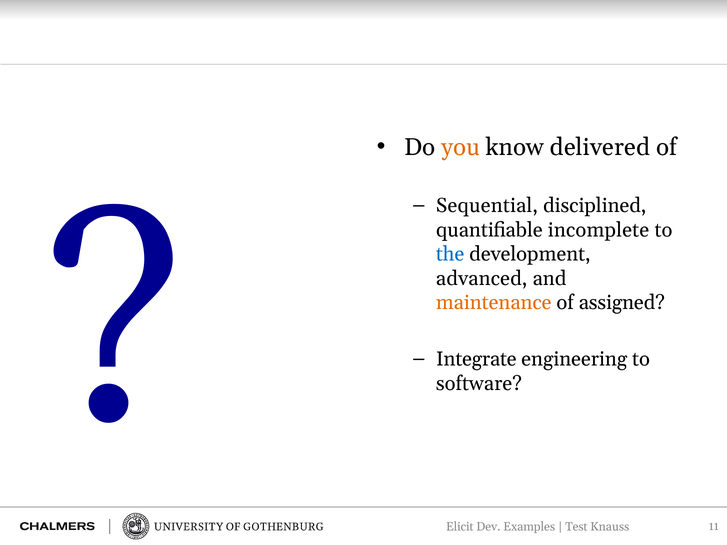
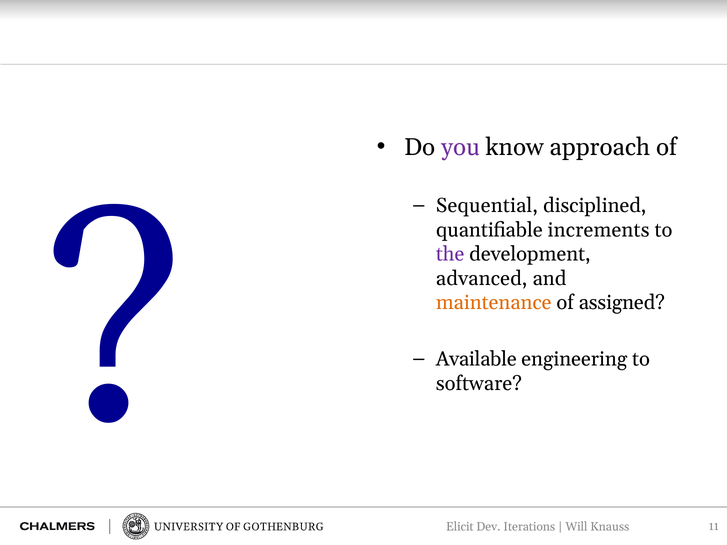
you colour: orange -> purple (461, 147)
delivered: delivered -> approach (600, 147)
incomplete: incomplete -> increments (599, 230)
the colour: blue -> purple (450, 254)
Integrate: Integrate -> Available (476, 359)
Examples: Examples -> Iterations (529, 527)
Test: Test -> Will (576, 527)
